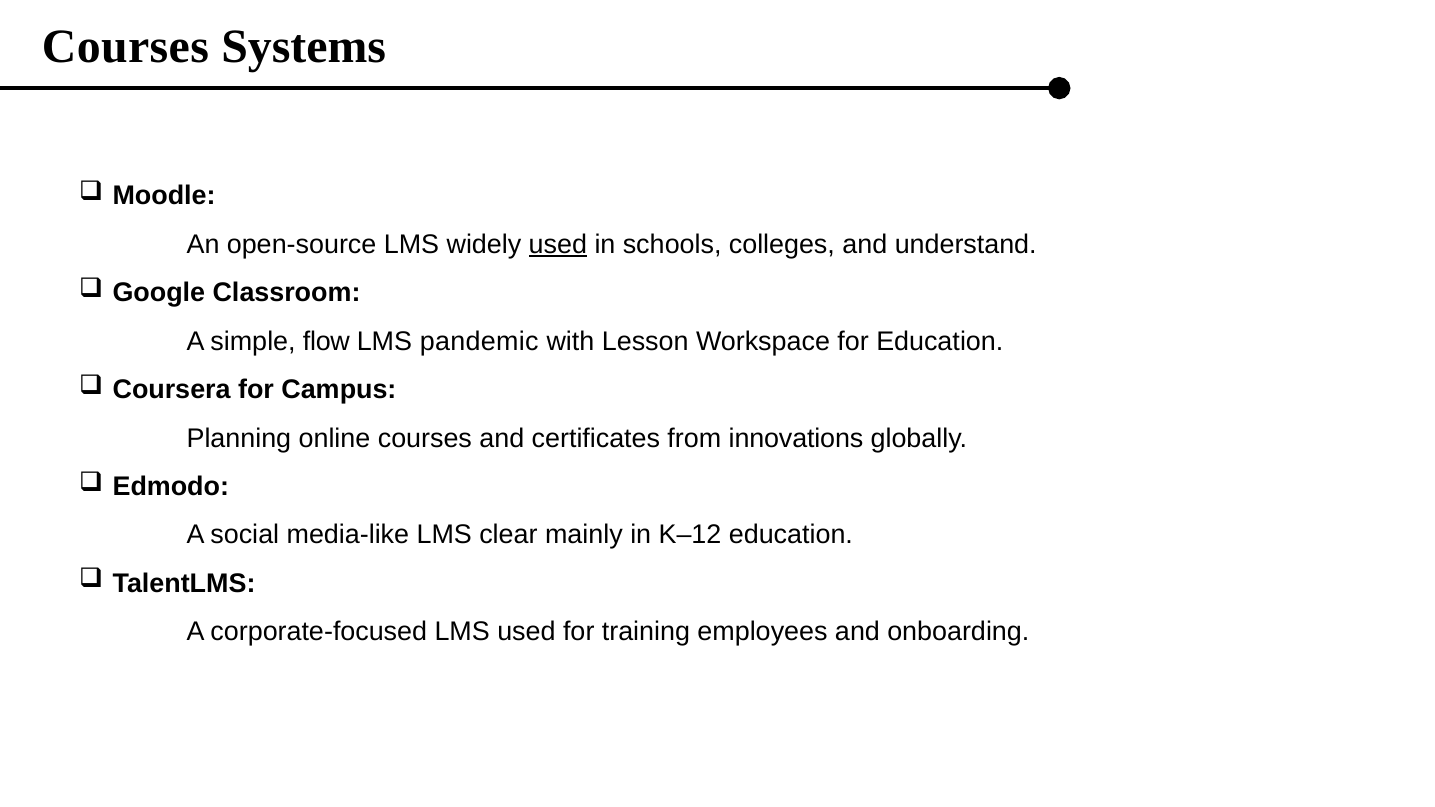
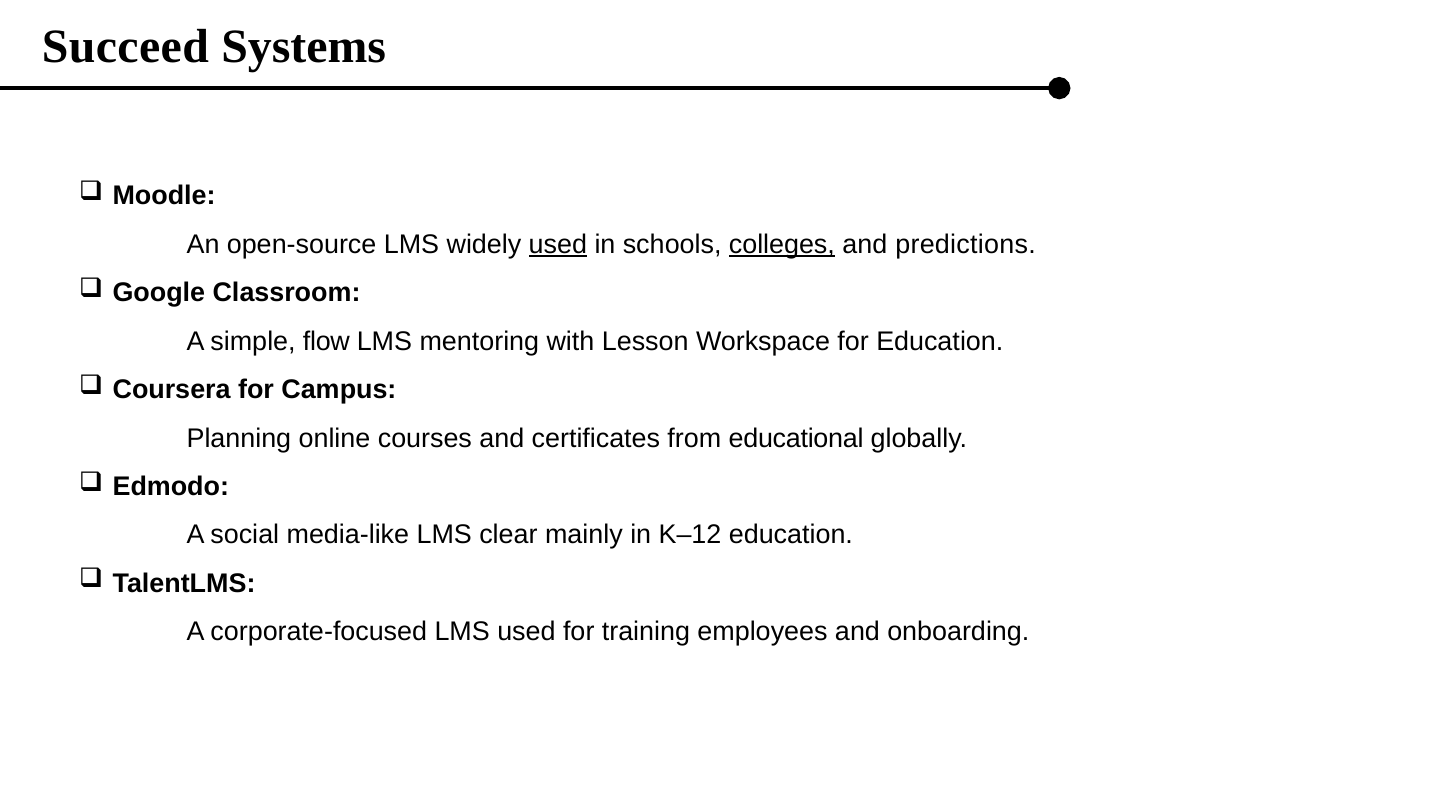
Courses: Courses -> Succeed (125, 47)
colleges underline: none -> present (782, 245)
understand: understand -> predictions (966, 245)
pandemic: pandemic -> mentoring (479, 341)
innovations: innovations -> educational (796, 438)
